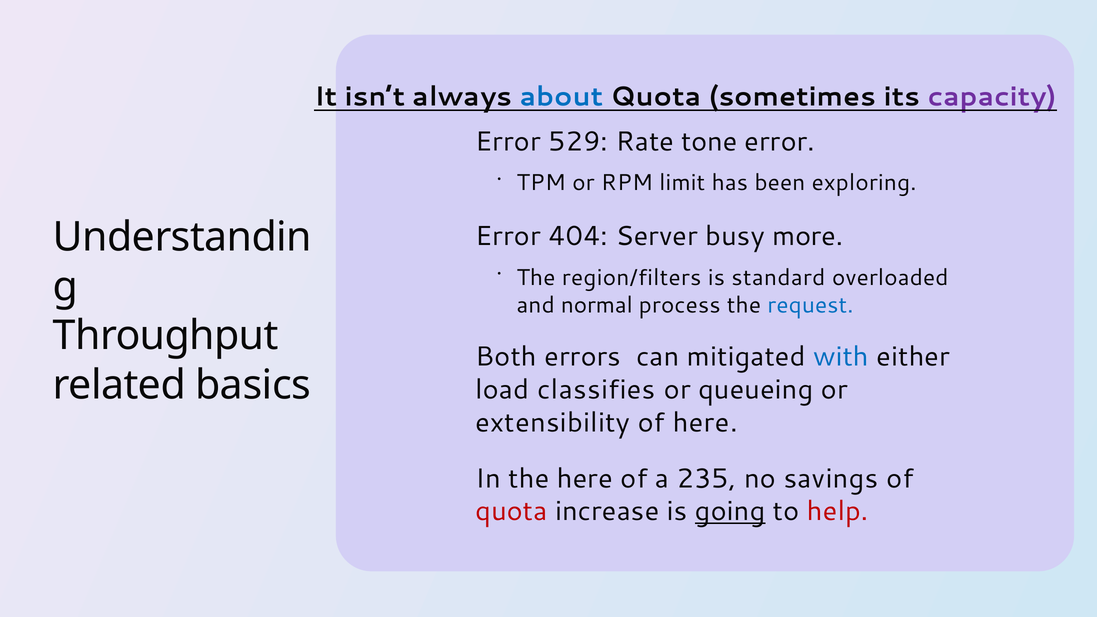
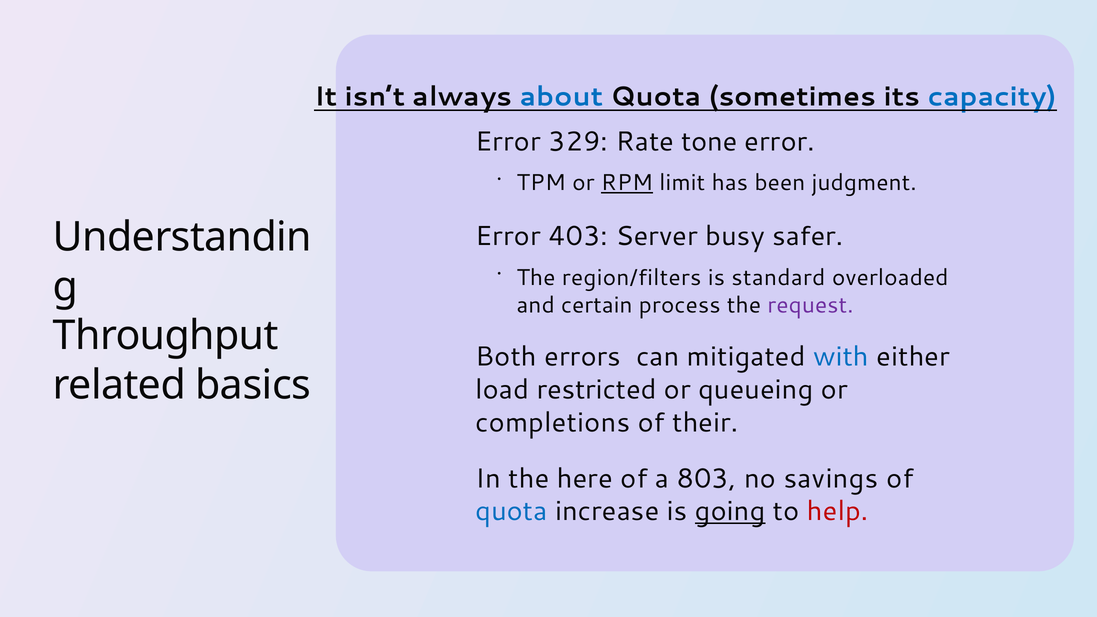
capacity colour: purple -> blue (992, 96)
529: 529 -> 329 (578, 142)
RPM underline: none -> present (627, 183)
exploring: exploring -> judgment (864, 183)
404: 404 -> 403 (578, 236)
more: more -> safer (808, 236)
normal: normal -> certain (597, 305)
request colour: blue -> purple (810, 305)
classifies: classifies -> restricted (597, 390)
extensibility: extensibility -> completions (553, 423)
of here: here -> their (705, 423)
235: 235 -> 803 (707, 479)
quota colour: red -> blue (511, 511)
